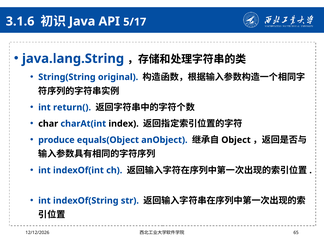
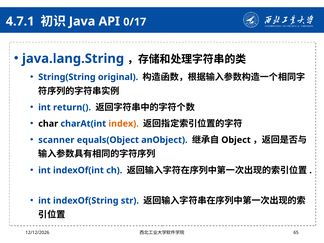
3.1.6: 3.1.6 -> 4.7.1 (20, 21)
5/17: 5/17 -> 0/17 (135, 22)
index colour: black -> orange (124, 124)
produce: produce -> scanner (56, 140)
